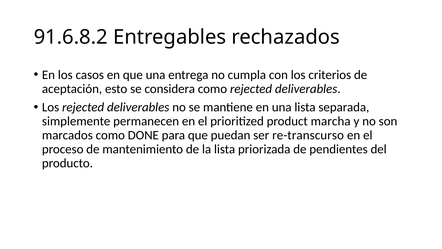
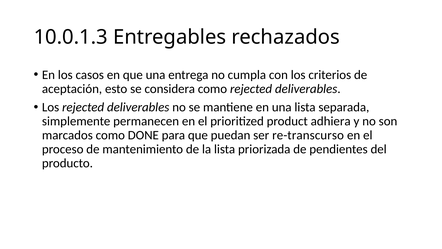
91.6.8.2: 91.6.8.2 -> 10.0.1.3 (71, 37)
marcha: marcha -> adhiera (331, 121)
